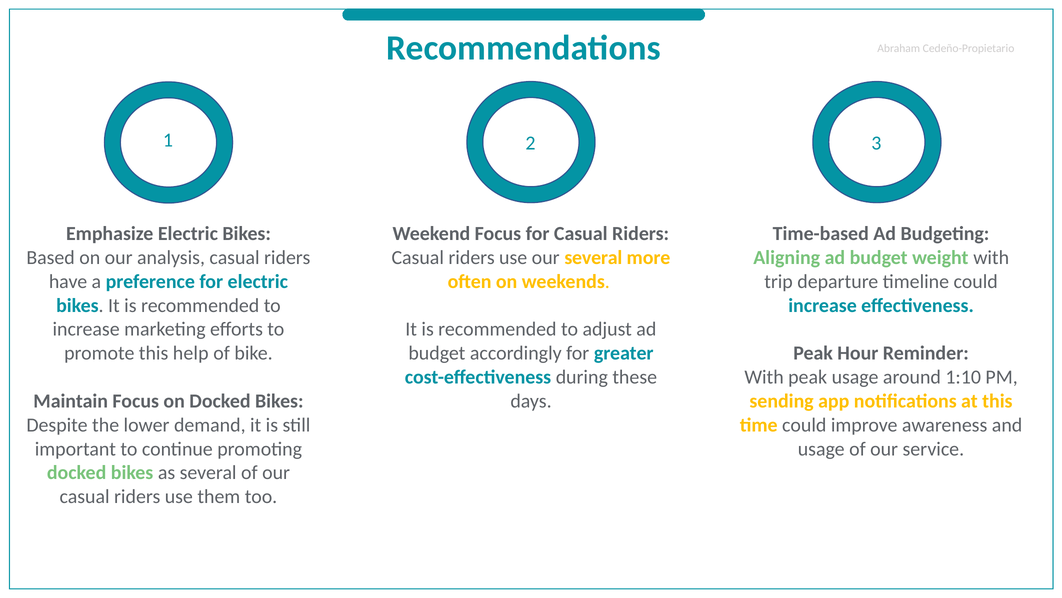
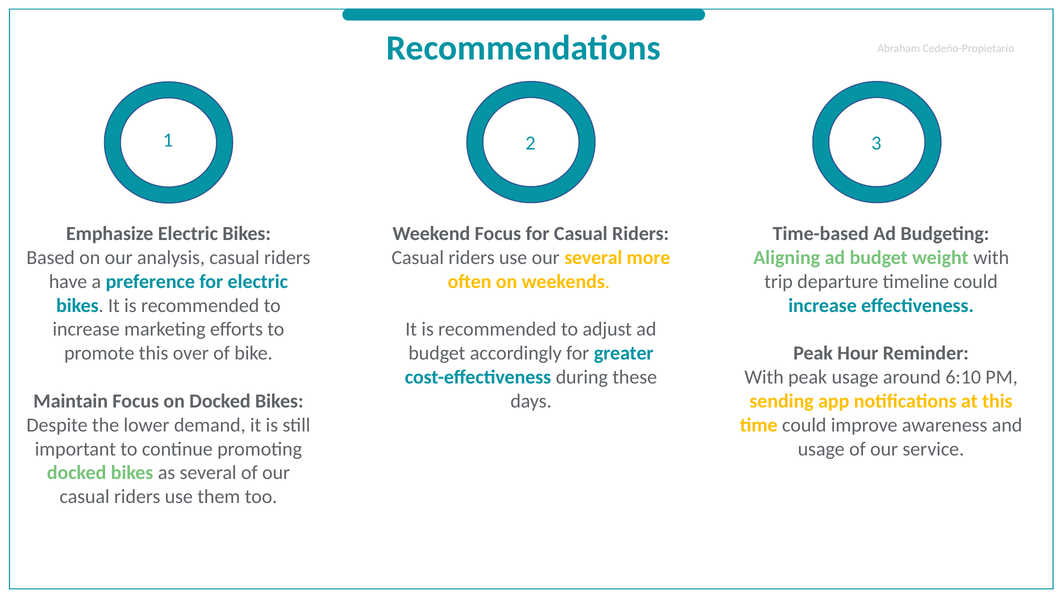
help: help -> over (191, 353)
1:10: 1:10 -> 6:10 (963, 377)
